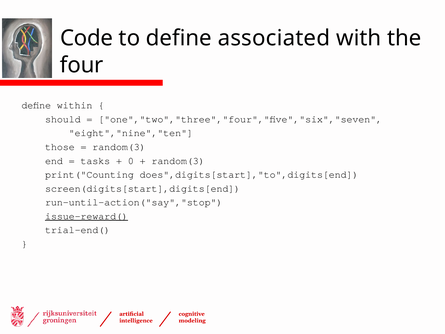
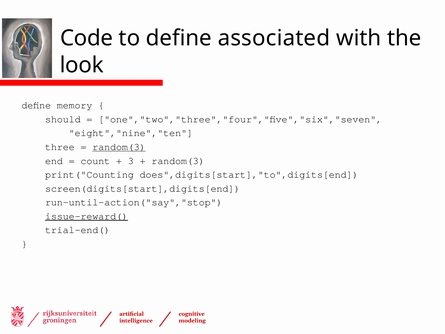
four: four -> look (82, 65)
within: within -> memory (75, 105)
those: those -> three (60, 147)
random(3 underline: none -> present (119, 147)
tasks: tasks -> count (95, 161)
0: 0 -> 3 (131, 161)
